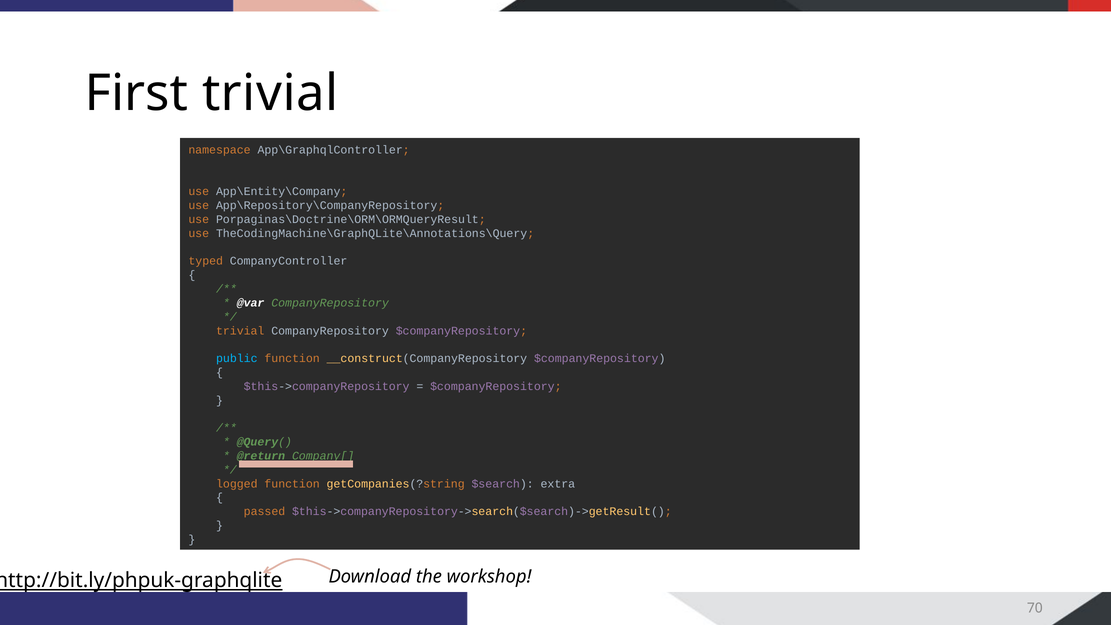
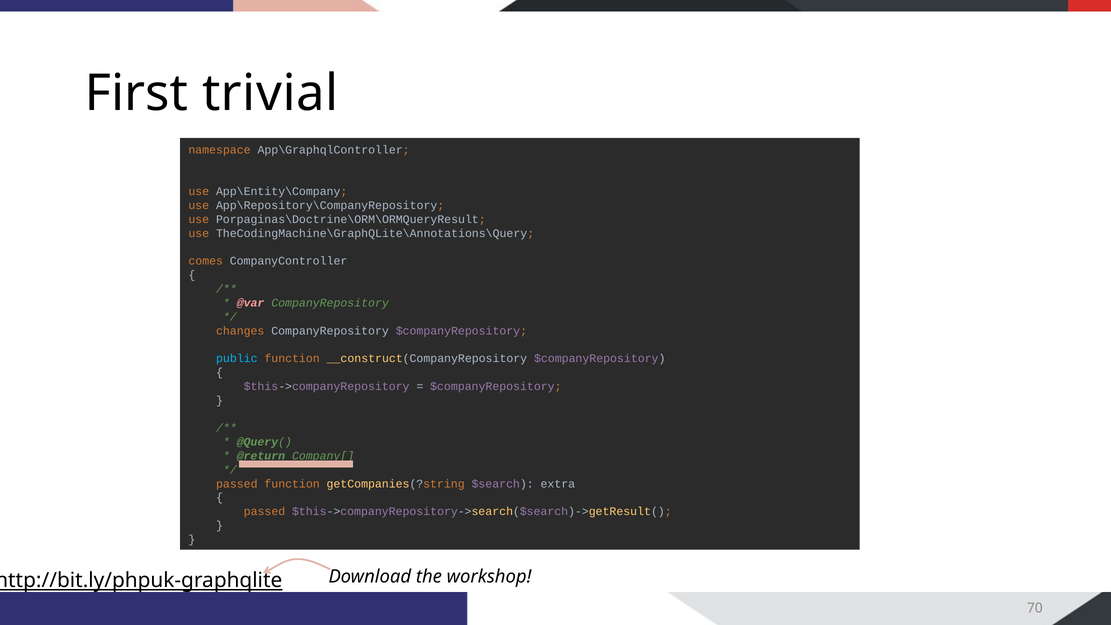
typed: typed -> comes (206, 261)
@var colour: white -> pink (251, 303)
trivial: trivial -> changes (240, 331)
logged: logged -> passed (237, 484)
